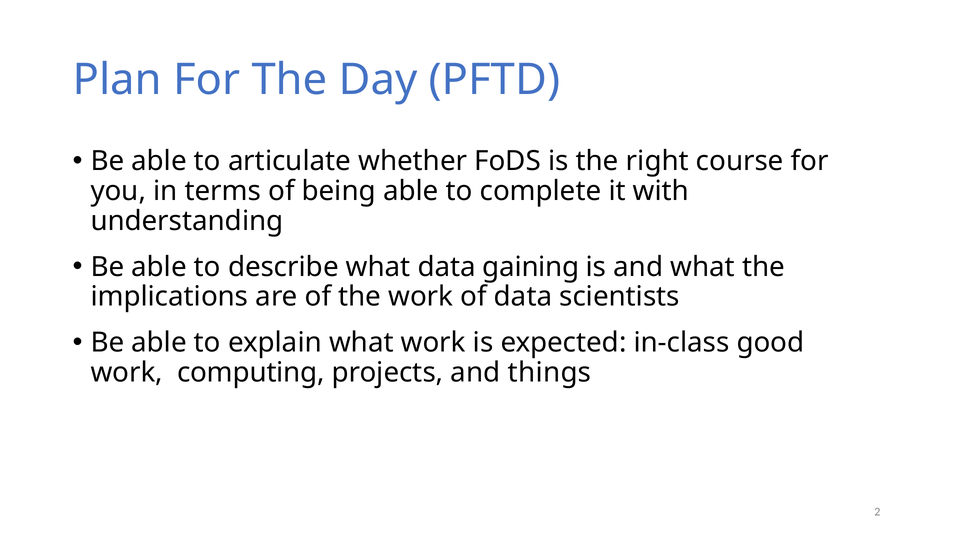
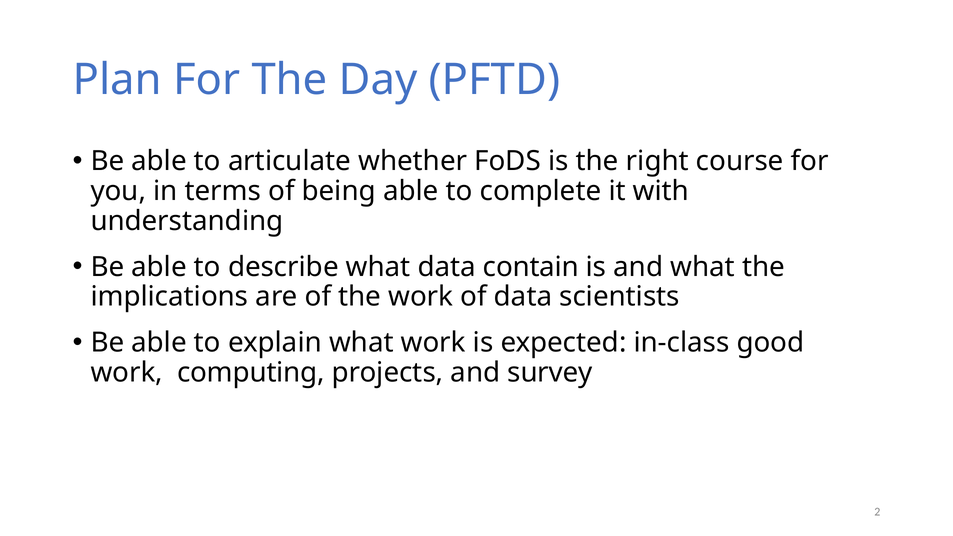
gaining: gaining -> contain (531, 267)
things: things -> survey (550, 373)
